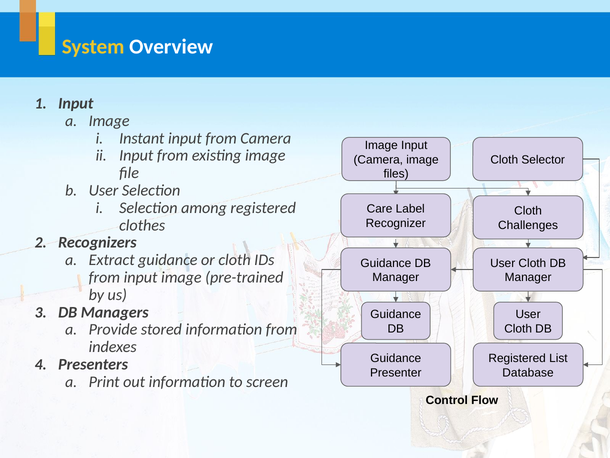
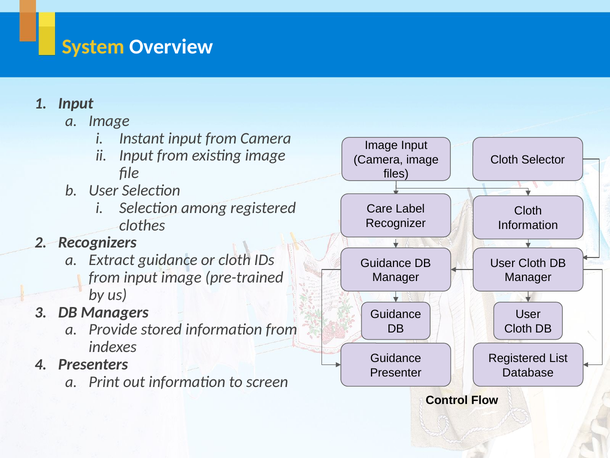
Challenges: Challenges -> Information (528, 225)
